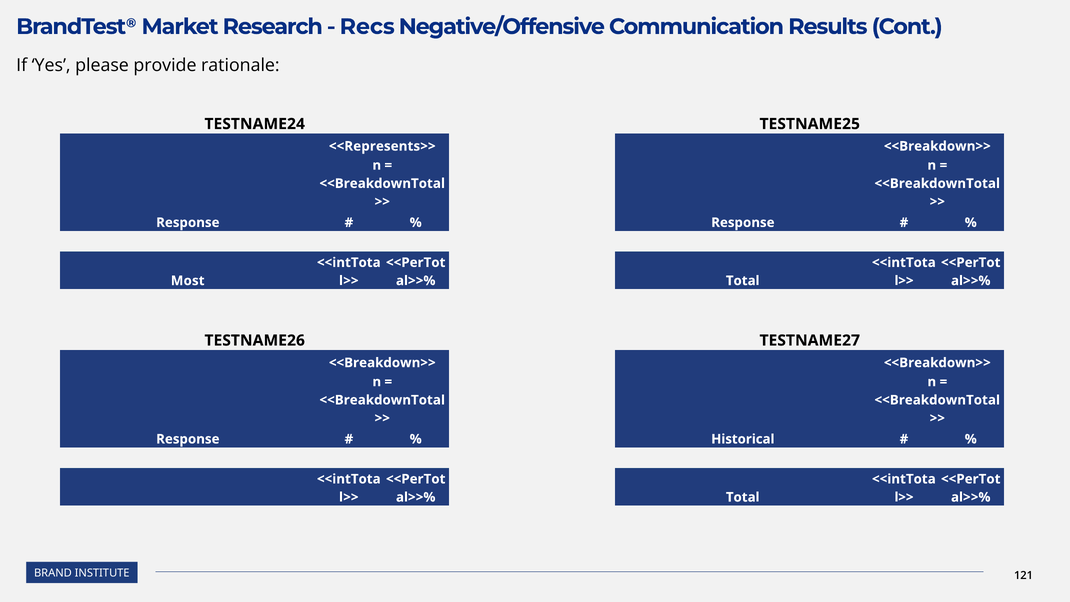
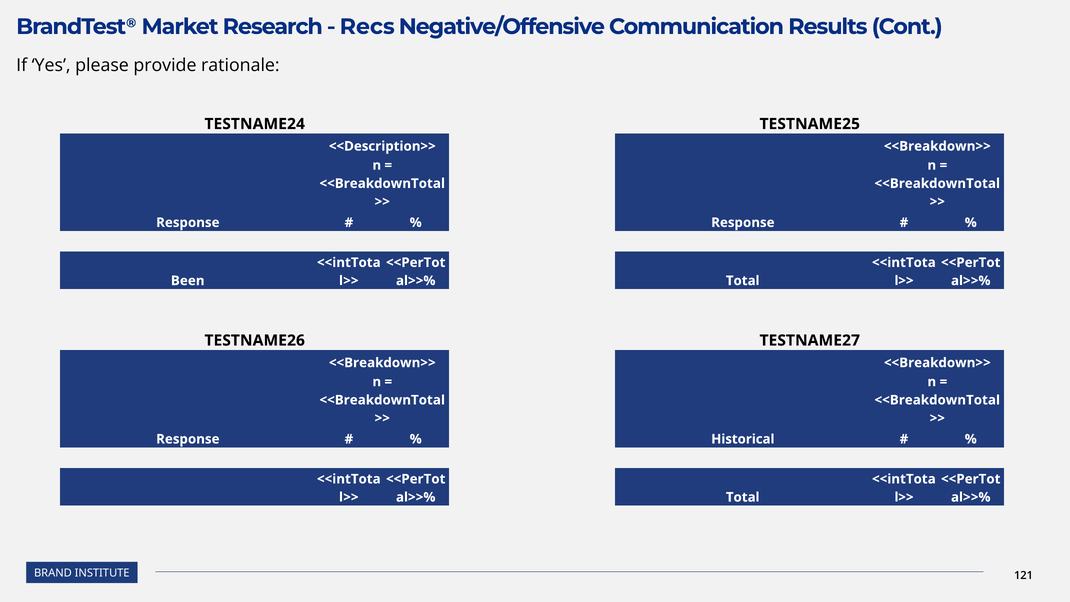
<<Represents>>: <<Represents>> -> <<Description>> (382, 146)
Most: Most -> Been (188, 281)
